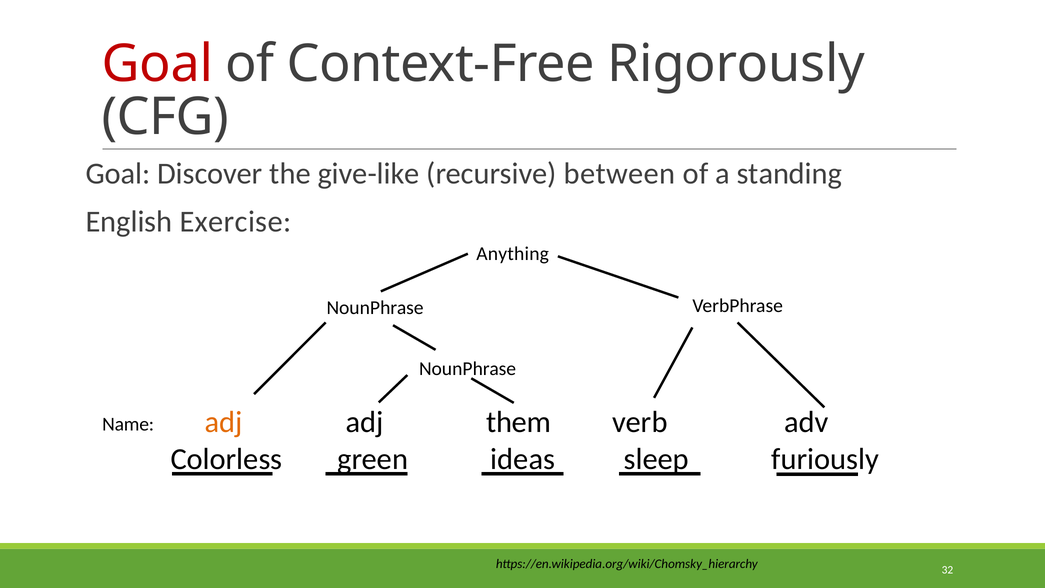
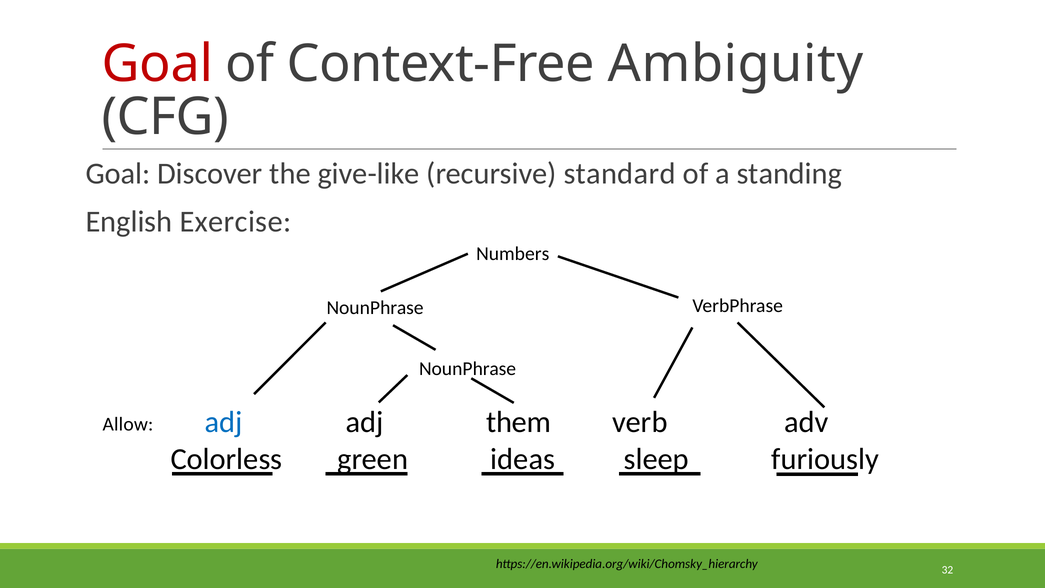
Rigorously: Rigorously -> Ambiguity (736, 64)
between: between -> standard (620, 174)
Anything: Anything -> Numbers (513, 254)
adj colour: orange -> blue (224, 422)
Name: Name -> Allow (128, 424)
